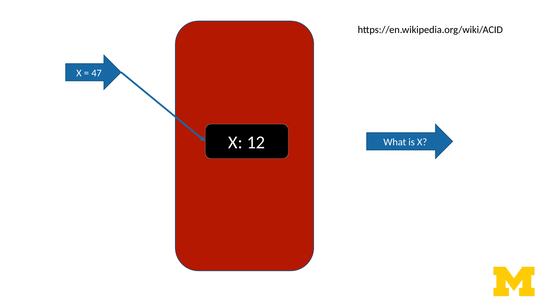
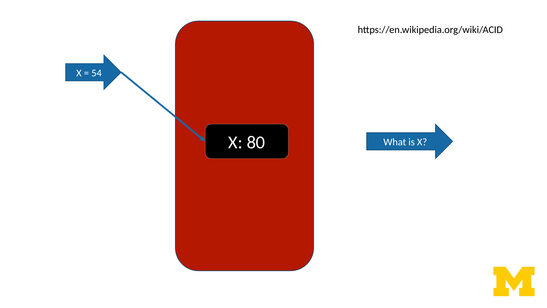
47: 47 -> 54 (97, 73)
12: 12 -> 80 (256, 142)
